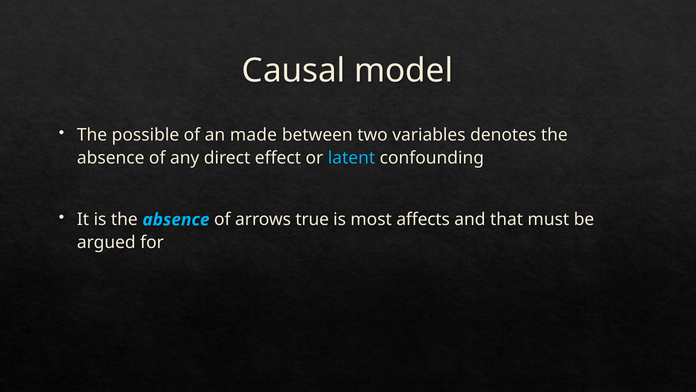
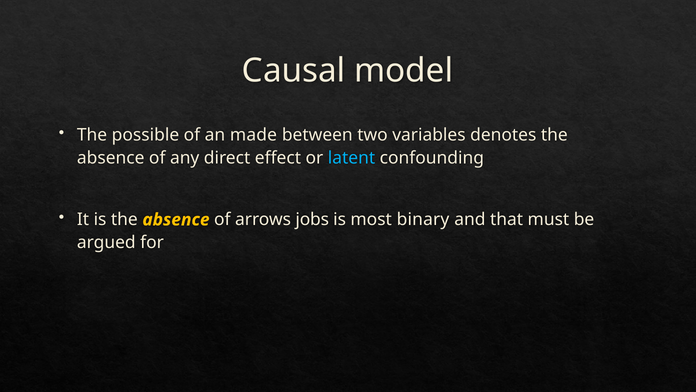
absence colour: light blue -> yellow (176, 219)
true: true -> jobs (312, 219)
affects: affects -> binary (423, 219)
